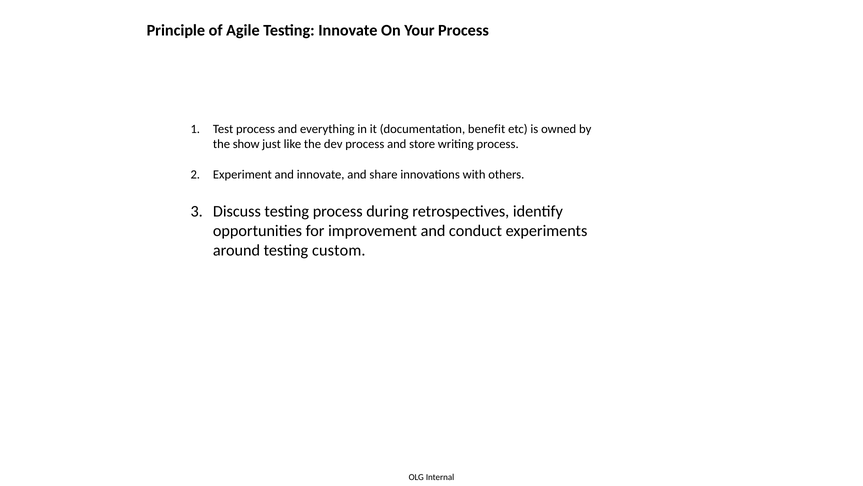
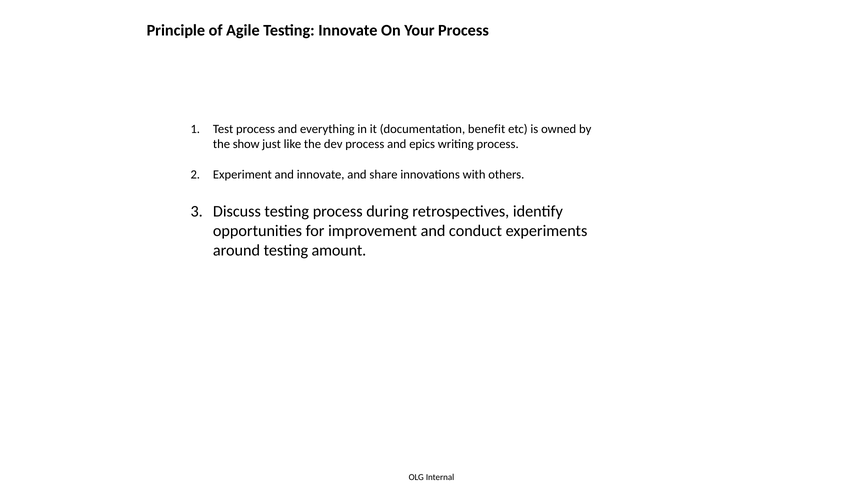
store: store -> epics (422, 144)
custom: custom -> amount (339, 250)
